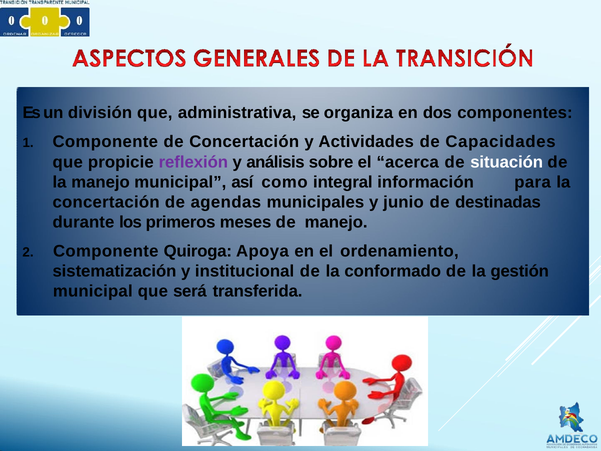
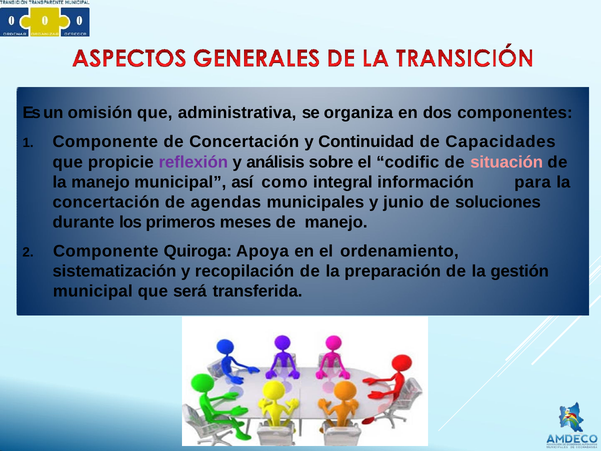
división: división -> omisión (100, 113)
Actividades: Actividades -> Continuidad (366, 142)
acerca: acerca -> codific (408, 162)
situación colour: white -> pink (507, 162)
destinadas: destinadas -> soluciones (498, 202)
institucional: institucional -> recopilación (245, 271)
conformado: conformado -> preparación (393, 271)
